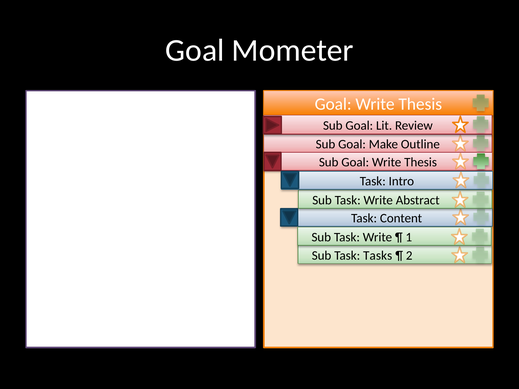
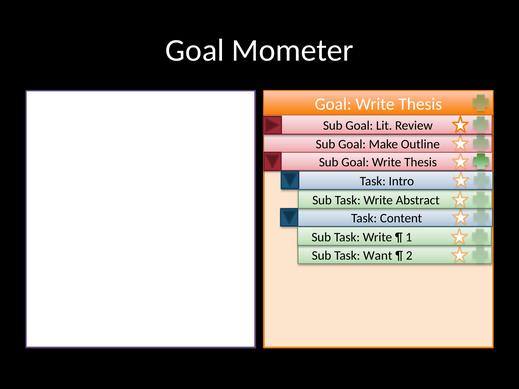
Tasks: Tasks -> Want (378, 256)
